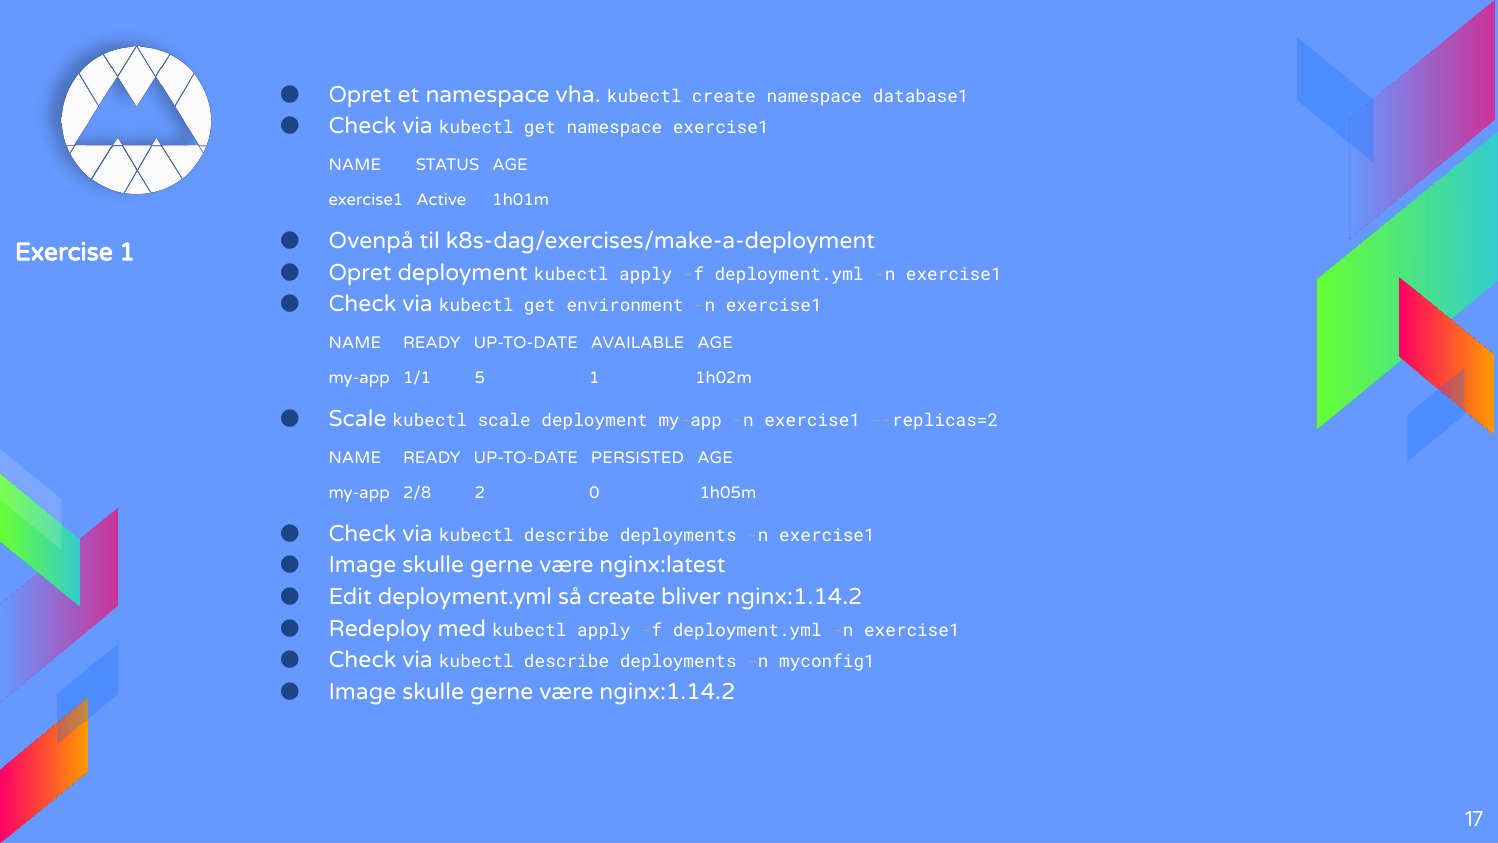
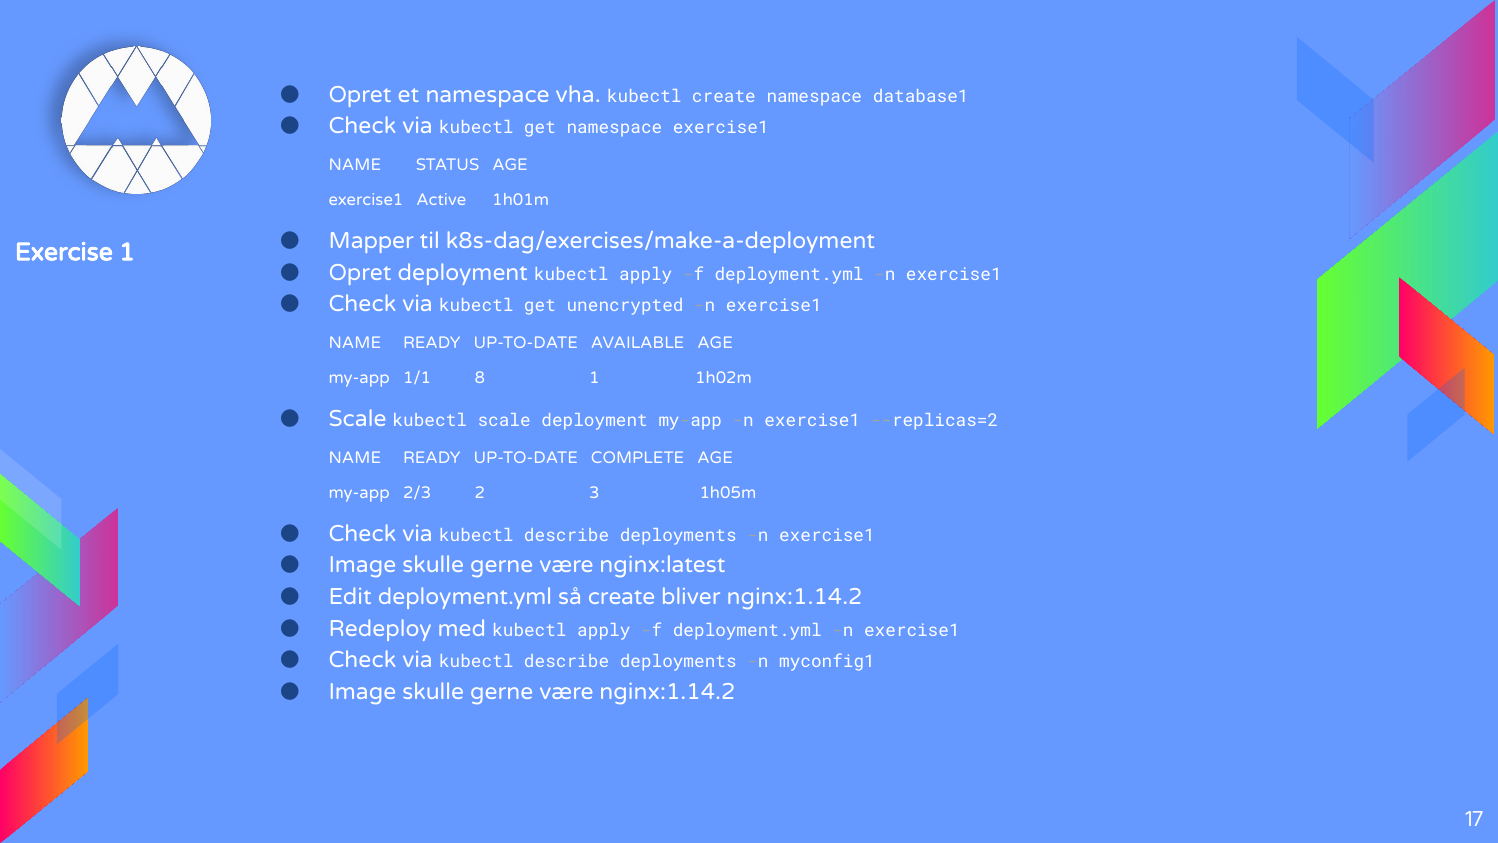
Ovenpå: Ovenpå -> Mapper (371, 241)
environment: environment -> unencrypted (625, 306)
5: 5 -> 8 (480, 378)
PERSISTED: PERSISTED -> COMPLETE (638, 457)
2/8: 2/8 -> 2/3 (417, 493)
0: 0 -> 3 (594, 493)
